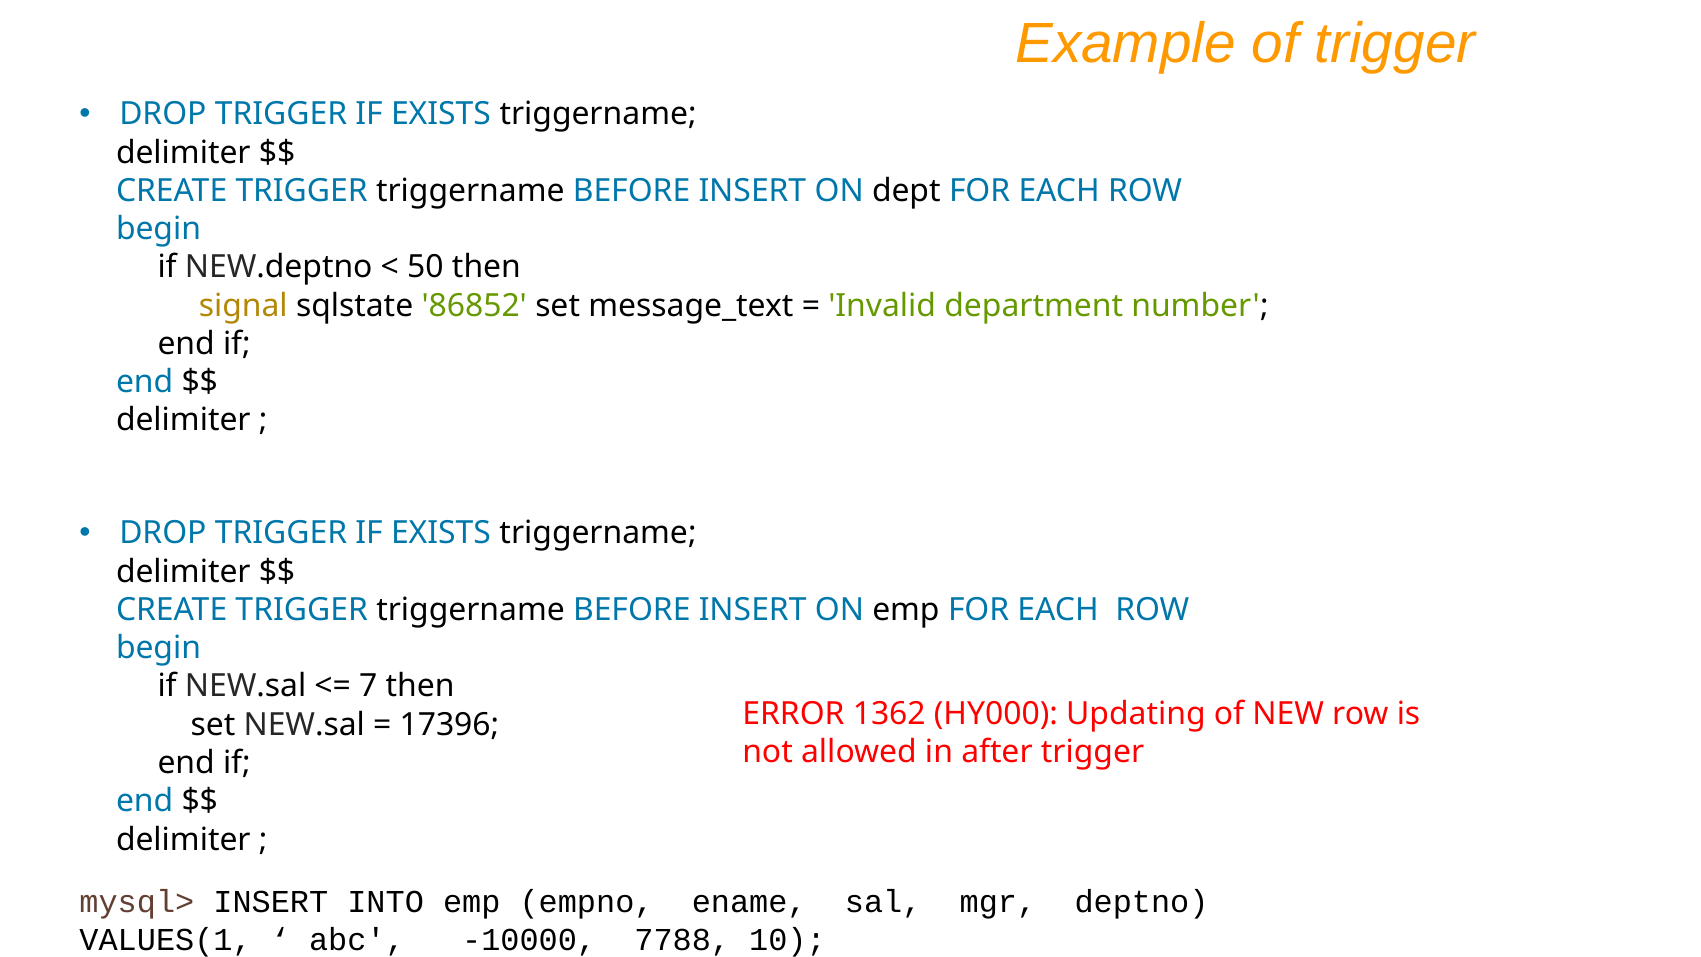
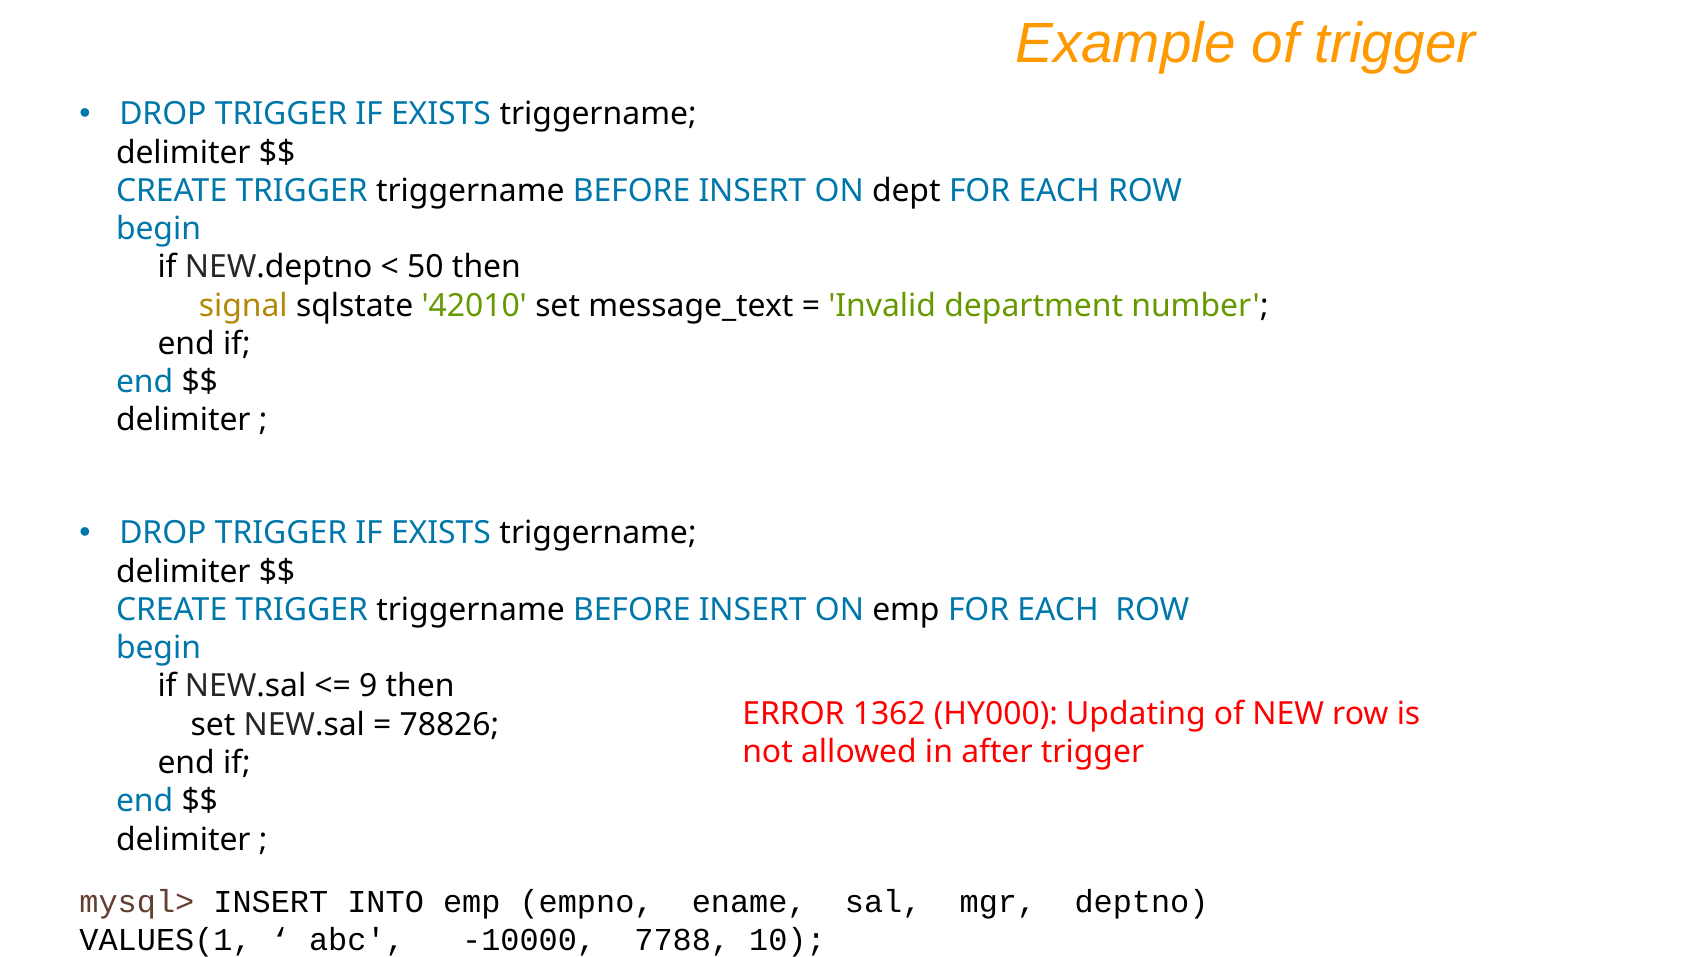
86852: 86852 -> 42010 (474, 306)
7: 7 -> 9 (368, 686)
17396: 17396 -> 78826 (449, 725)
